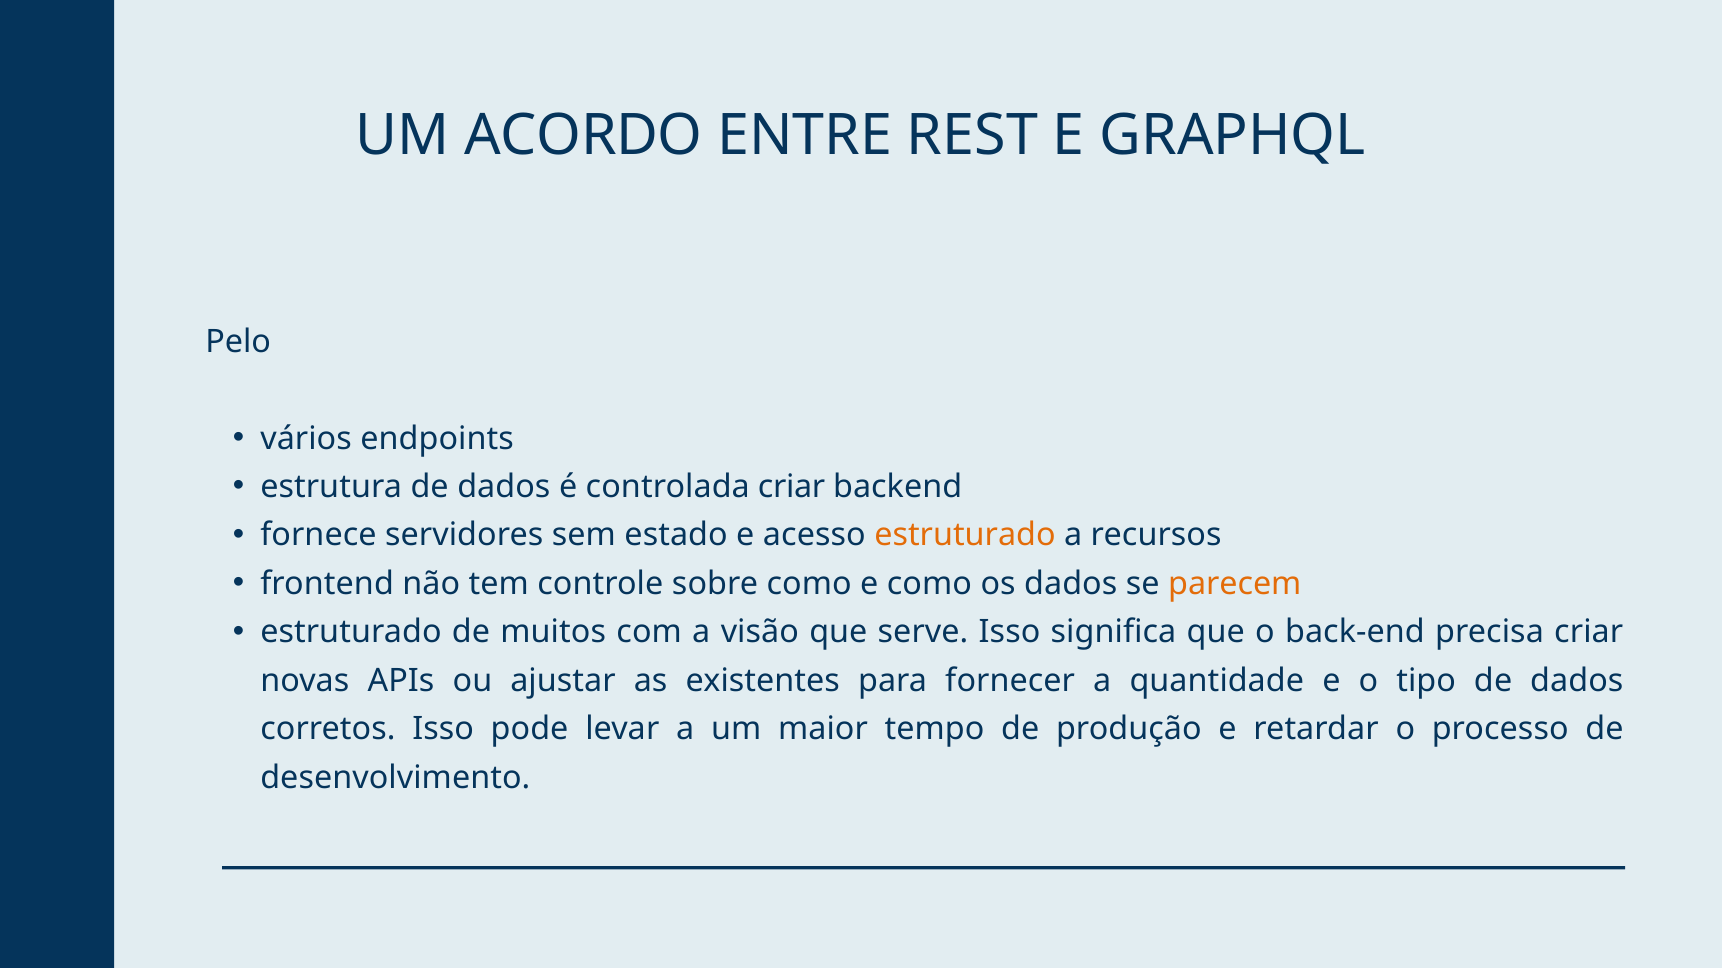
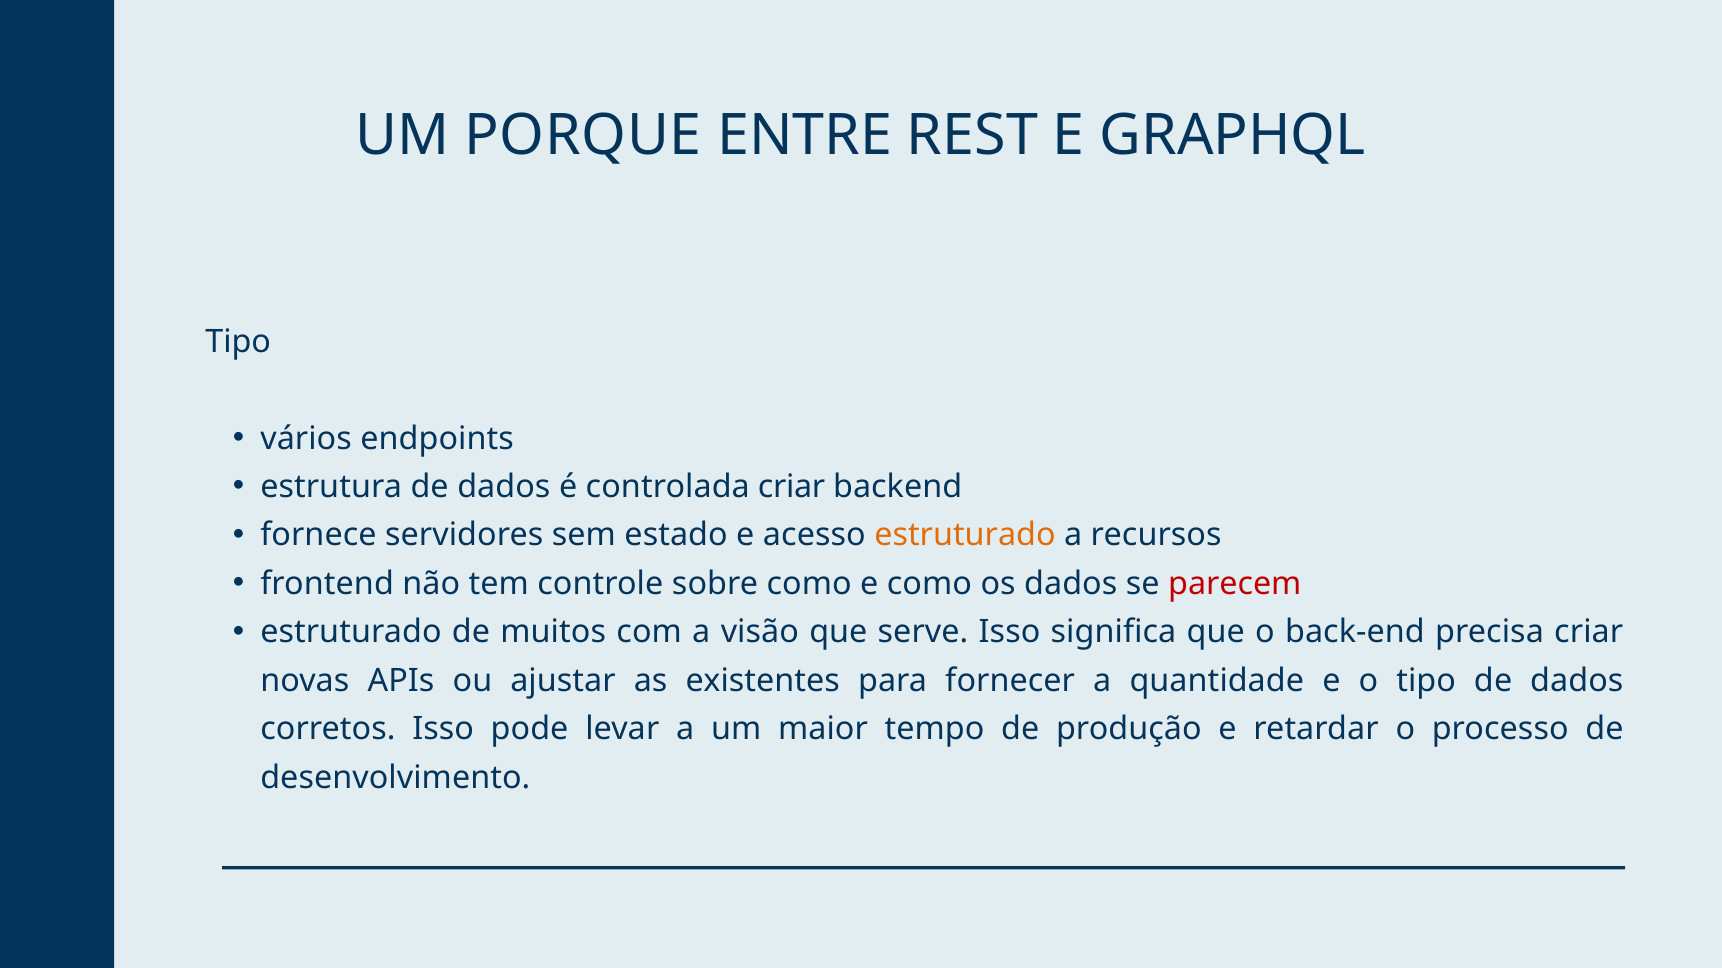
ACORDO: ACORDO -> PORQUE (583, 135)
Pelo: Pelo -> Tipo (238, 342)
parecem colour: orange -> red (1235, 584)
